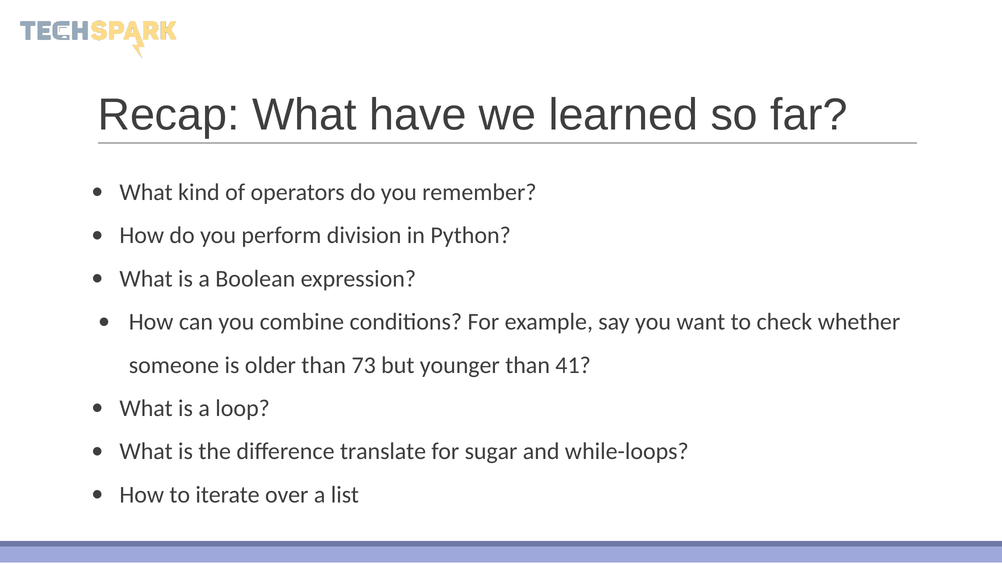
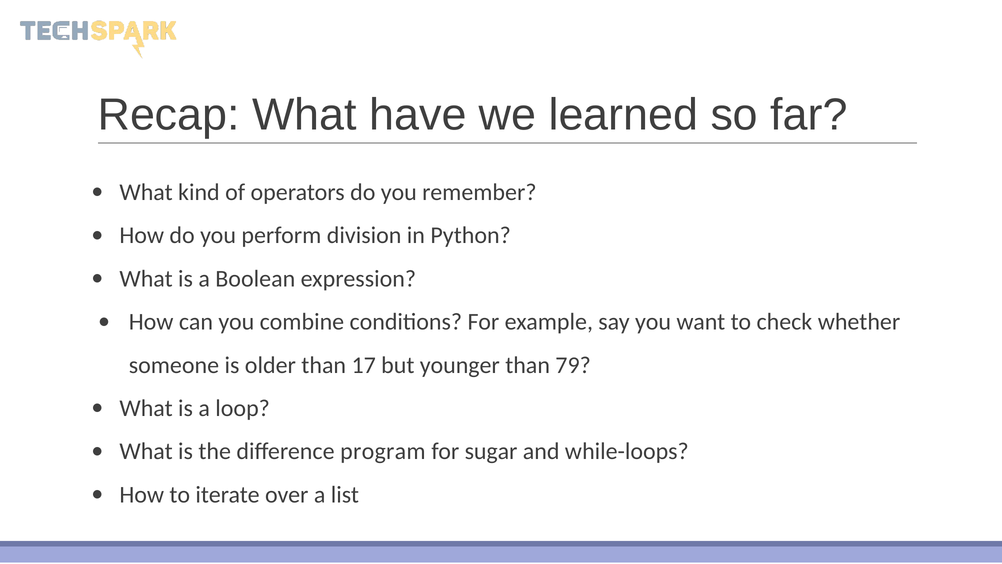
73: 73 -> 17 (364, 365)
41: 41 -> 79 (573, 365)
translate: translate -> program (383, 451)
